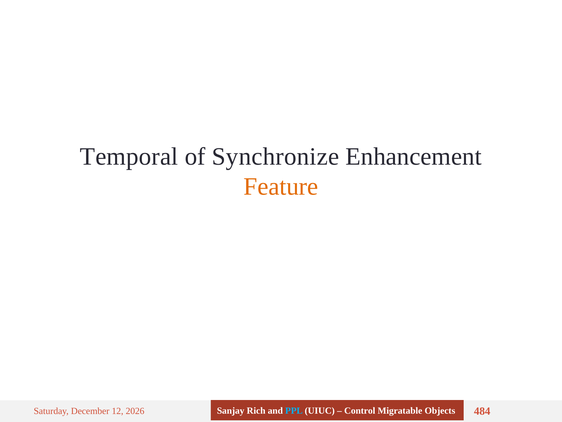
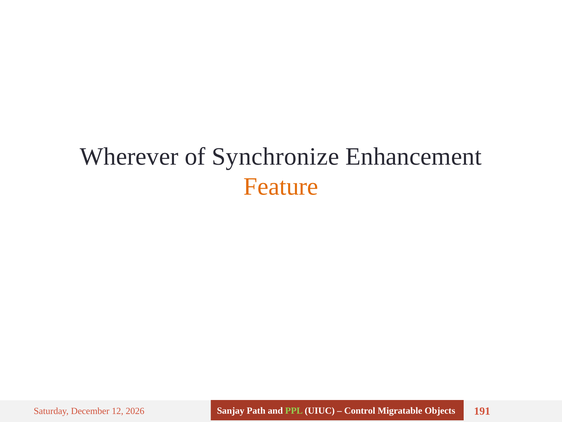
Temporal: Temporal -> Wherever (129, 156)
Rich: Rich -> Path (256, 410)
PPL colour: light blue -> light green (294, 410)
484: 484 -> 191 (482, 411)
